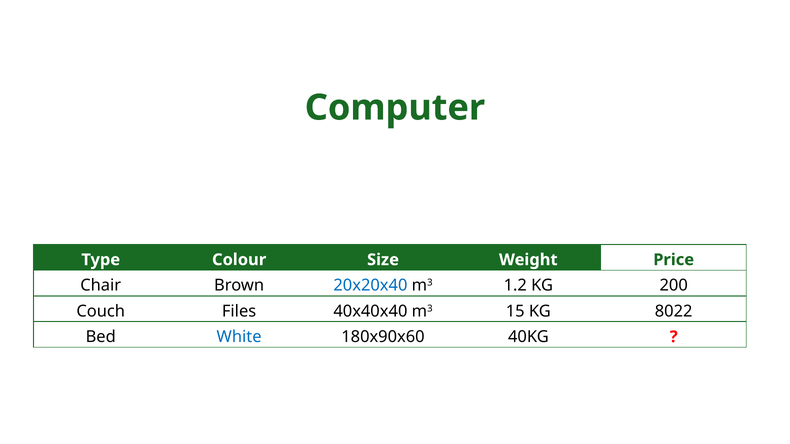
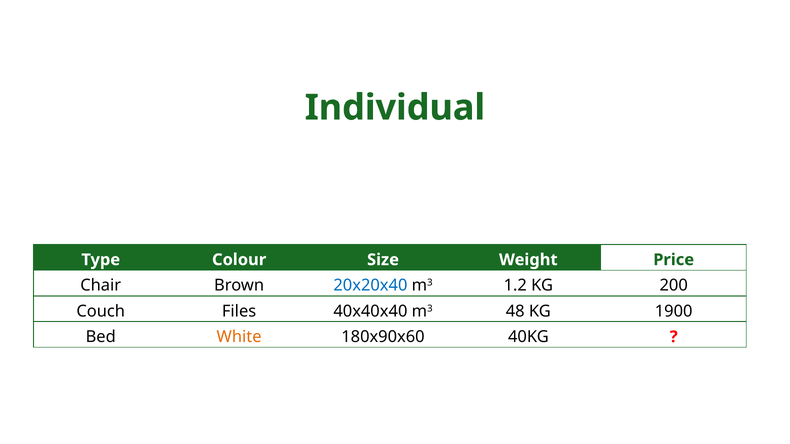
Computer: Computer -> Individual (395, 108)
15: 15 -> 48 (515, 311)
8022: 8022 -> 1900 (674, 311)
White colour: blue -> orange (239, 337)
